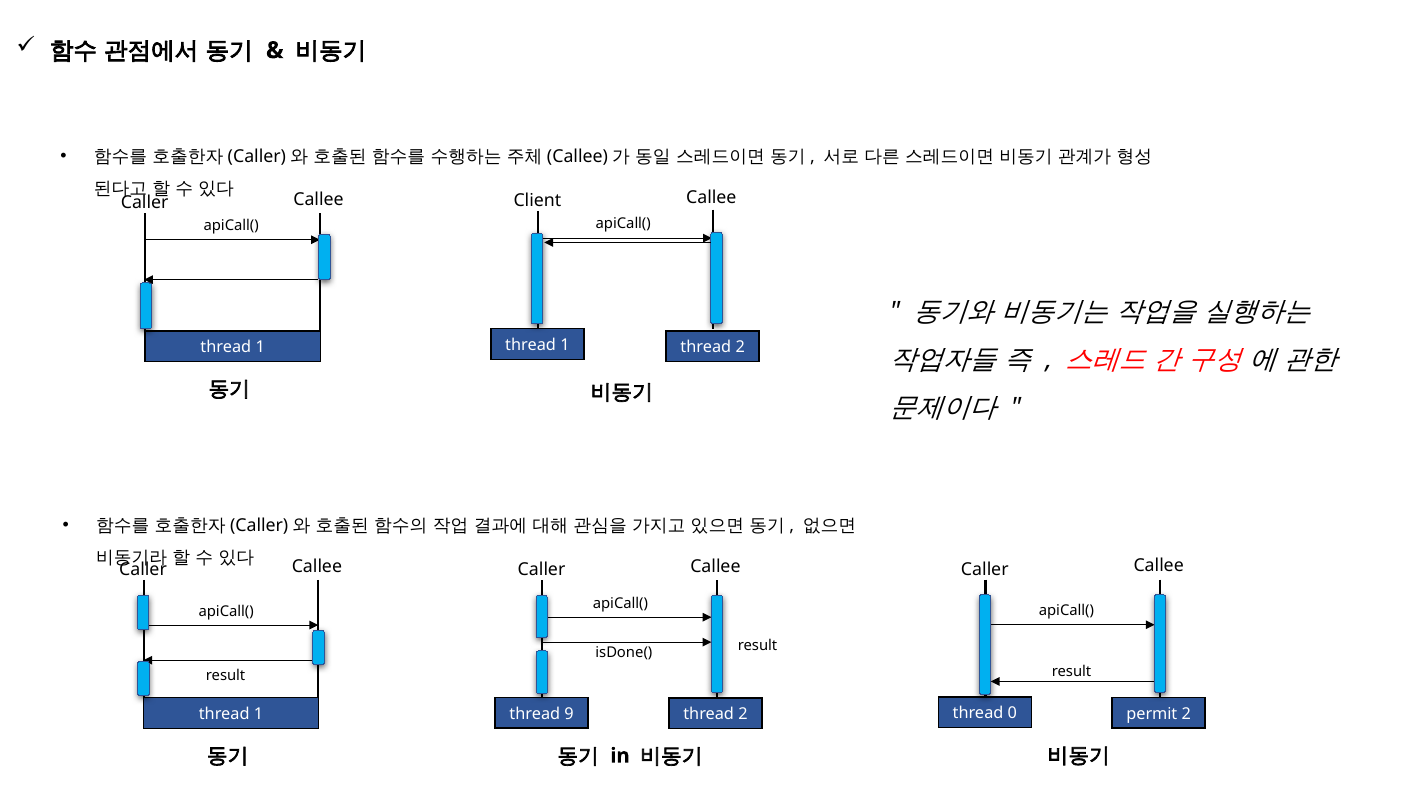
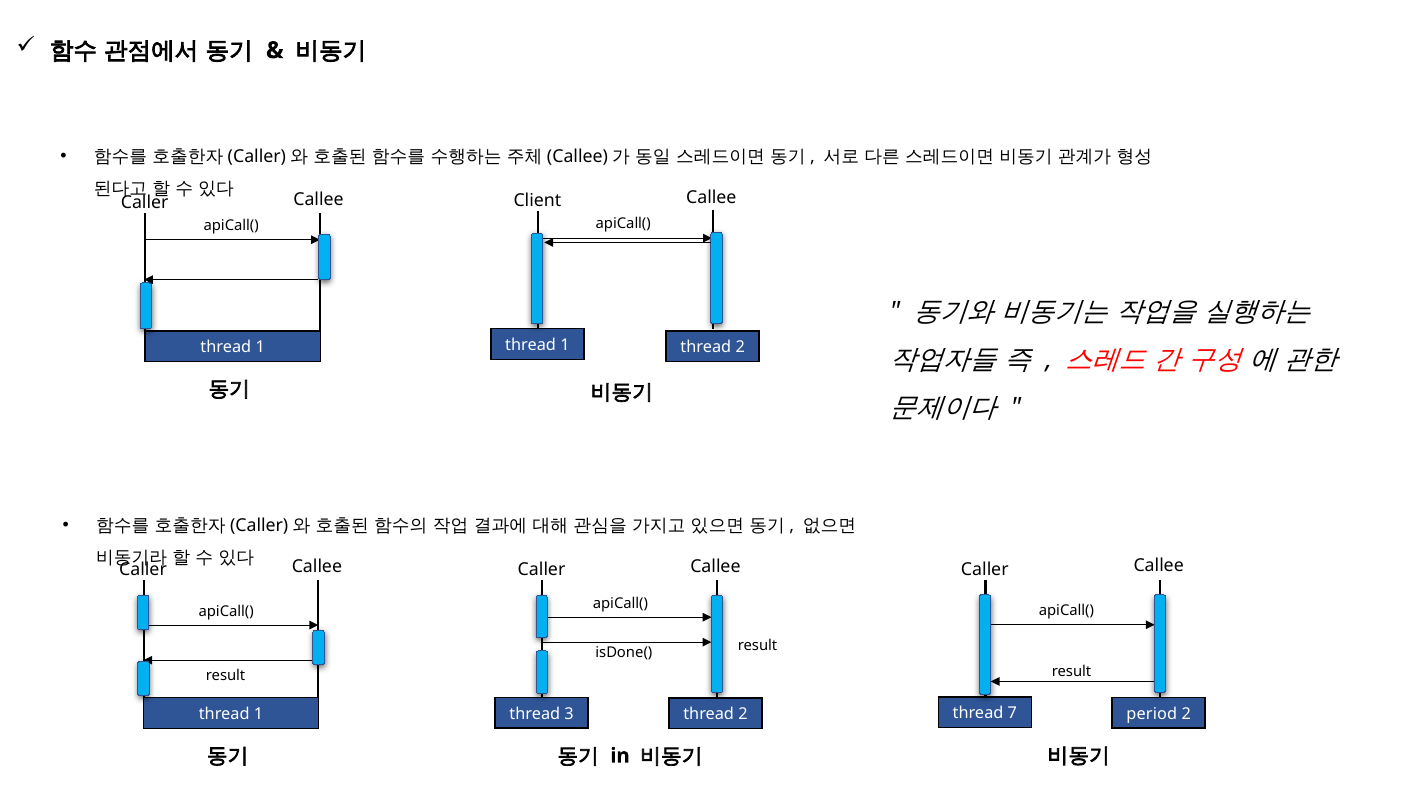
0: 0 -> 7 (1012, 713)
9: 9 -> 3 (569, 713)
permit: permit -> period (1152, 713)
